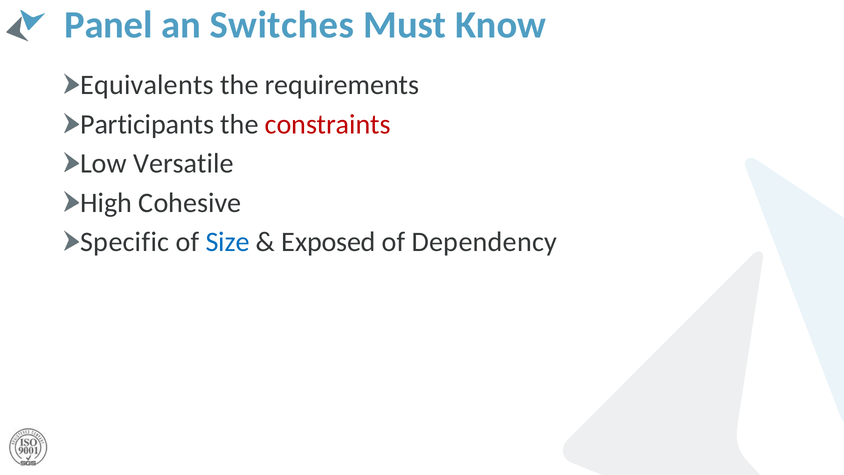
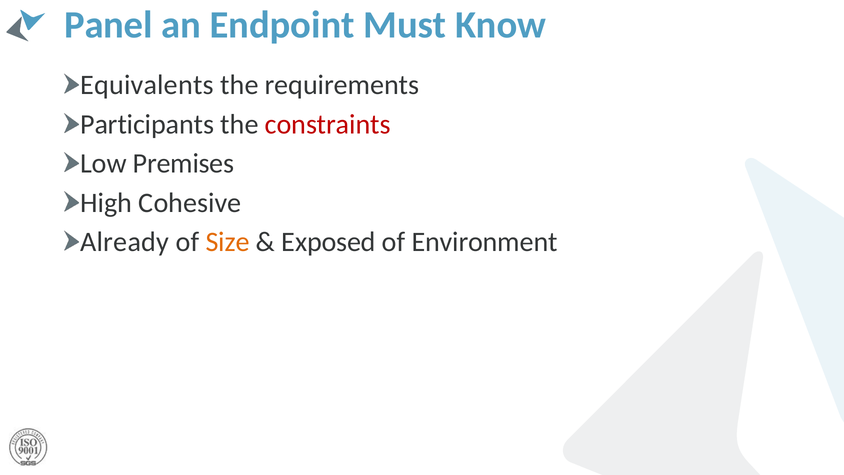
Switches: Switches -> Endpoint (282, 25)
Versatile: Versatile -> Premises (183, 164)
Specific: Specific -> Already (125, 242)
Size colour: blue -> orange (228, 242)
Dependency: Dependency -> Environment (485, 242)
